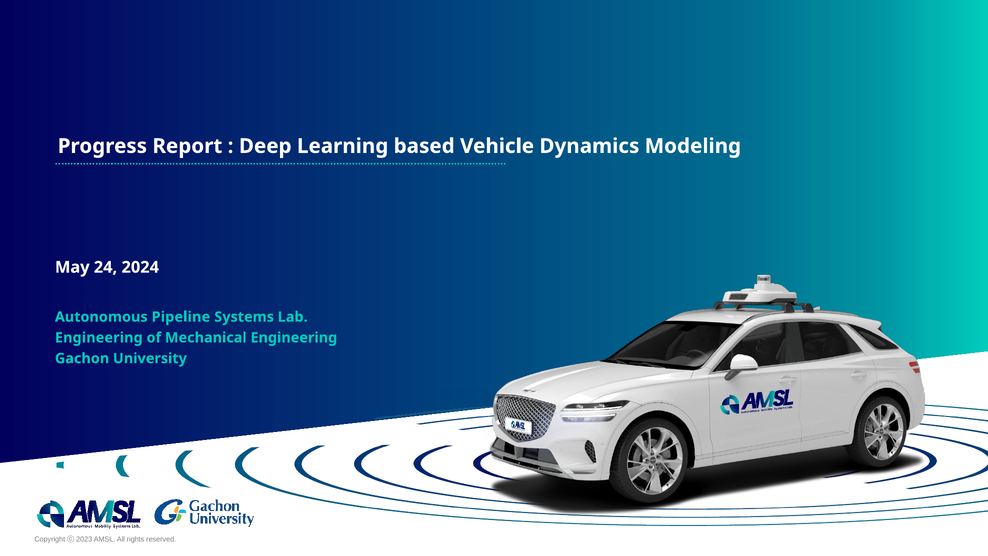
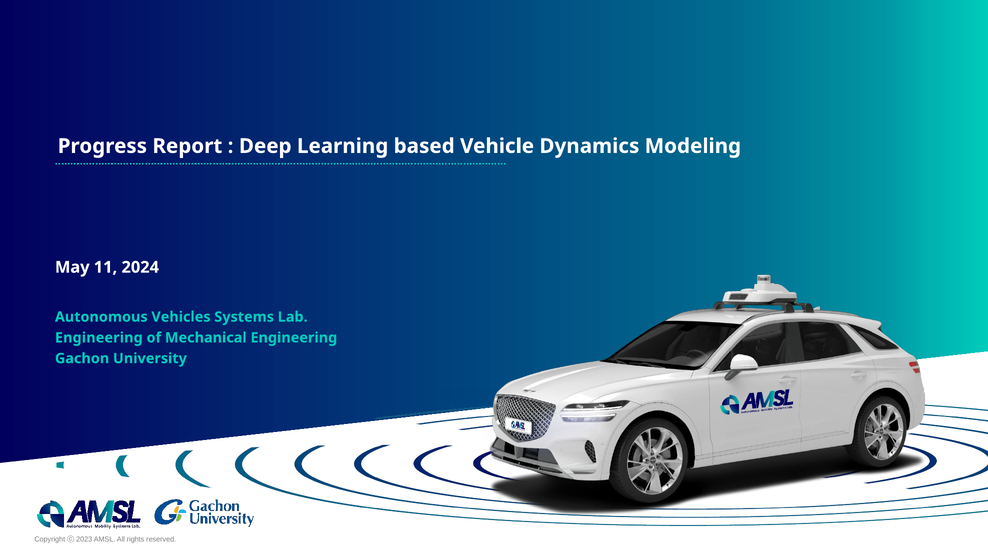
24: 24 -> 11 (105, 267)
Pipeline: Pipeline -> Vehicles (181, 317)
